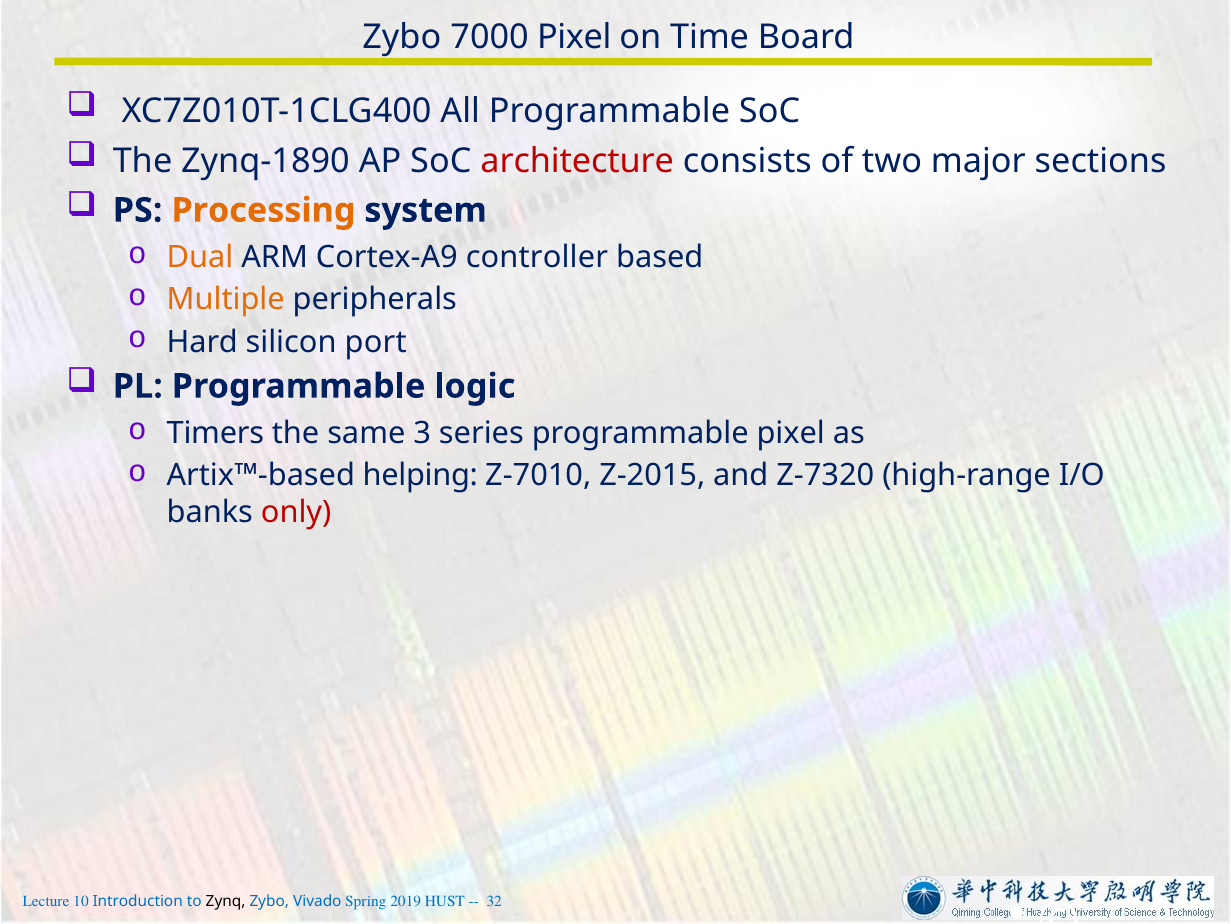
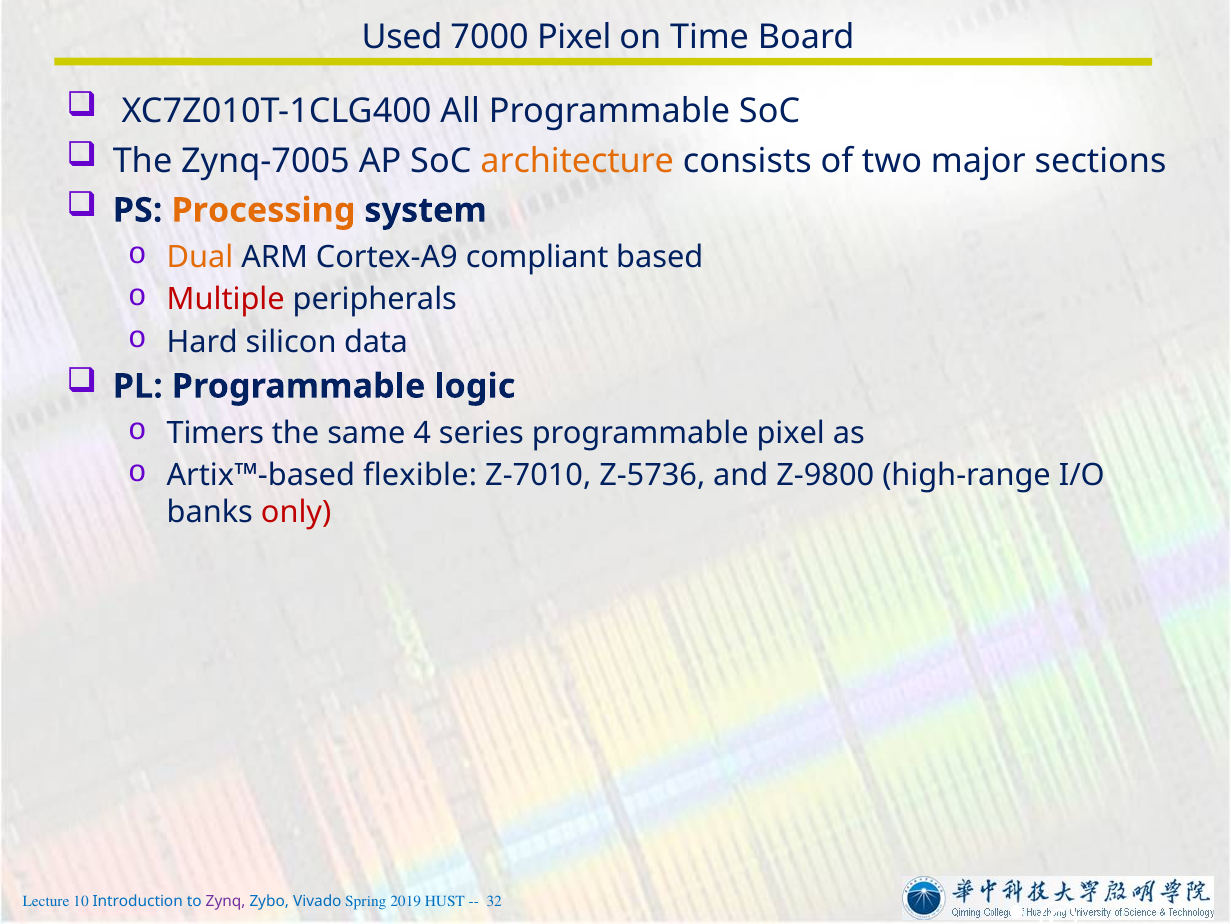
Zybo: Zybo -> Used (402, 37)
Zynq-1890: Zynq-1890 -> Zynq-7005 (265, 161)
architecture colour: red -> orange (577, 161)
controller: controller -> compliant (537, 257)
Multiple colour: orange -> red (226, 300)
port: port -> data (376, 342)
3: 3 -> 4 (422, 433)
helping: helping -> flexible (420, 475)
Z-2015: Z-2015 -> Z-5736 (652, 475)
Z-7320: Z-7320 -> Z-9800 (825, 475)
Zynq colour: black -> purple (226, 900)
